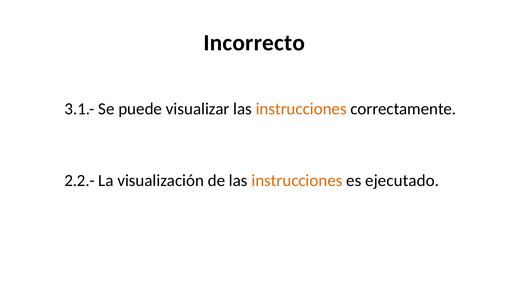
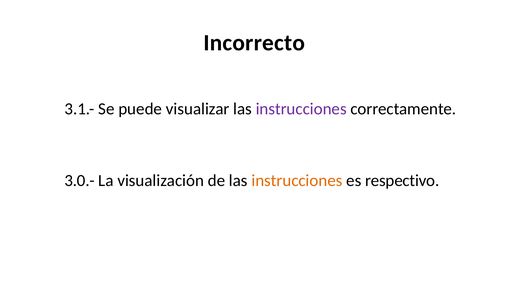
instrucciones colour: orange -> purple (301, 109)
2.2.-: 2.2.- -> 3.0.- (80, 181)
ejecutado: ejecutado -> respectivo (402, 181)
